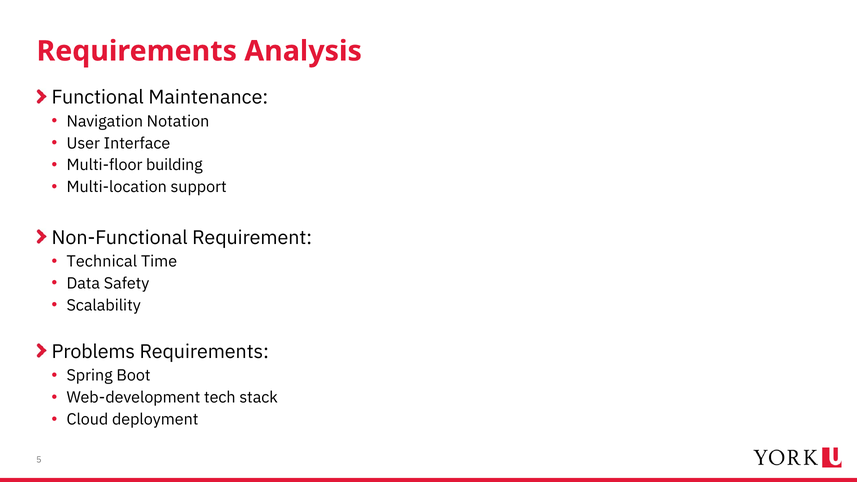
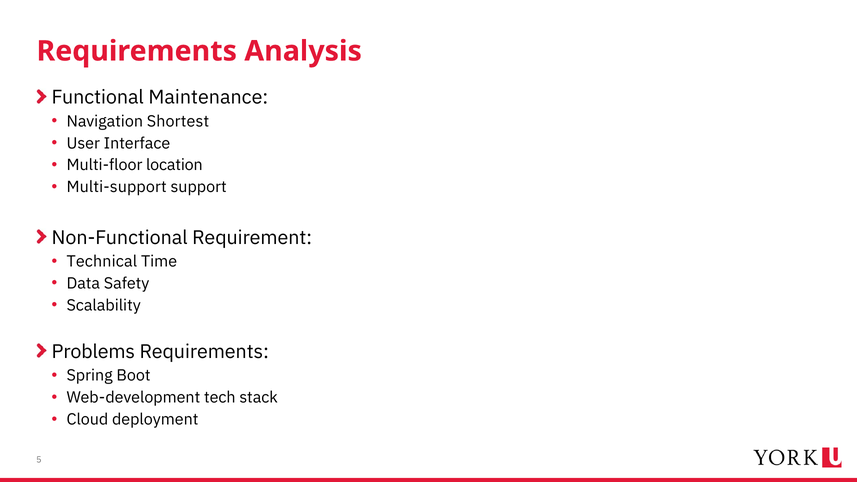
Notation: Notation -> Shortest (178, 121)
building: building -> location (174, 165)
Multi-location: Multi-location -> Multi-support (117, 187)
